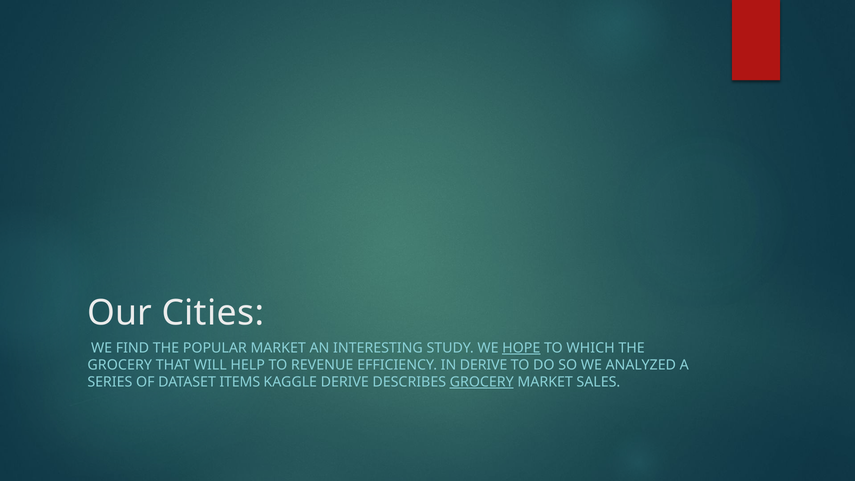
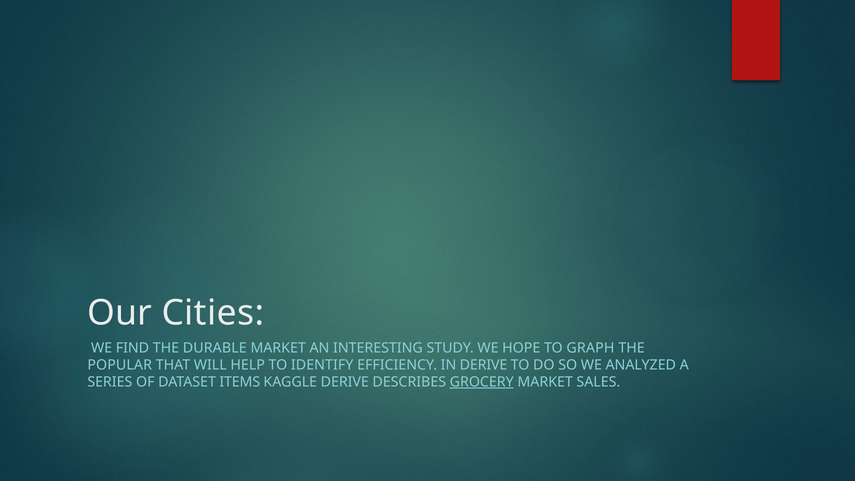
POPULAR: POPULAR -> DURABLE (215, 348)
HOPE underline: present -> none (521, 348)
WHICH: WHICH -> GRAPH (591, 348)
GROCERY: GROCERY -> POPULAR (120, 365)
REVENUE: REVENUE -> IDENTIFY (322, 365)
